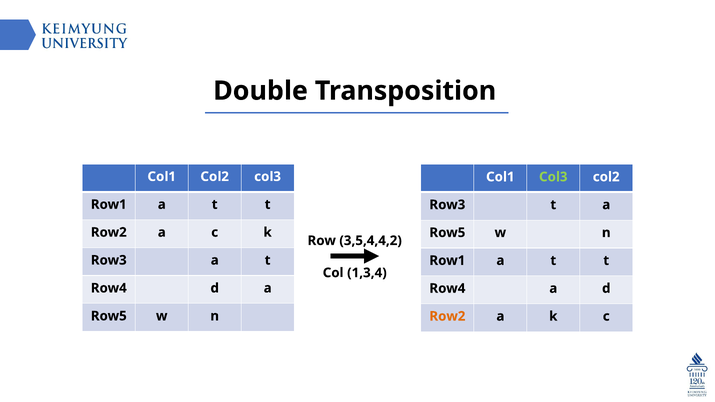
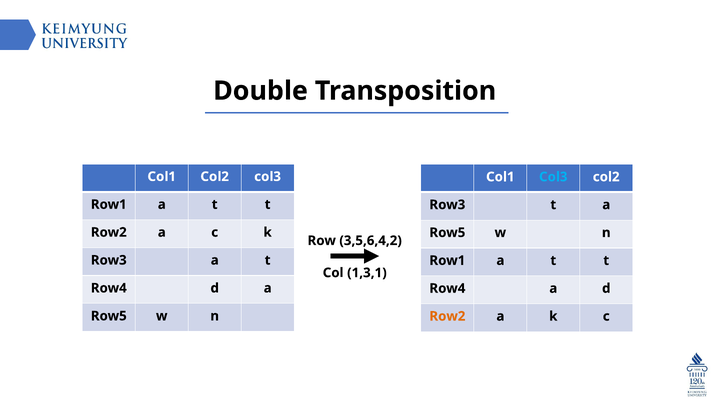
Col3 colour: light green -> light blue (553, 177)
3,5,4,4,2: 3,5,4,4,2 -> 3,5,6,4,2 (371, 241)
1,3,4: 1,3,4 -> 1,3,1 (367, 273)
